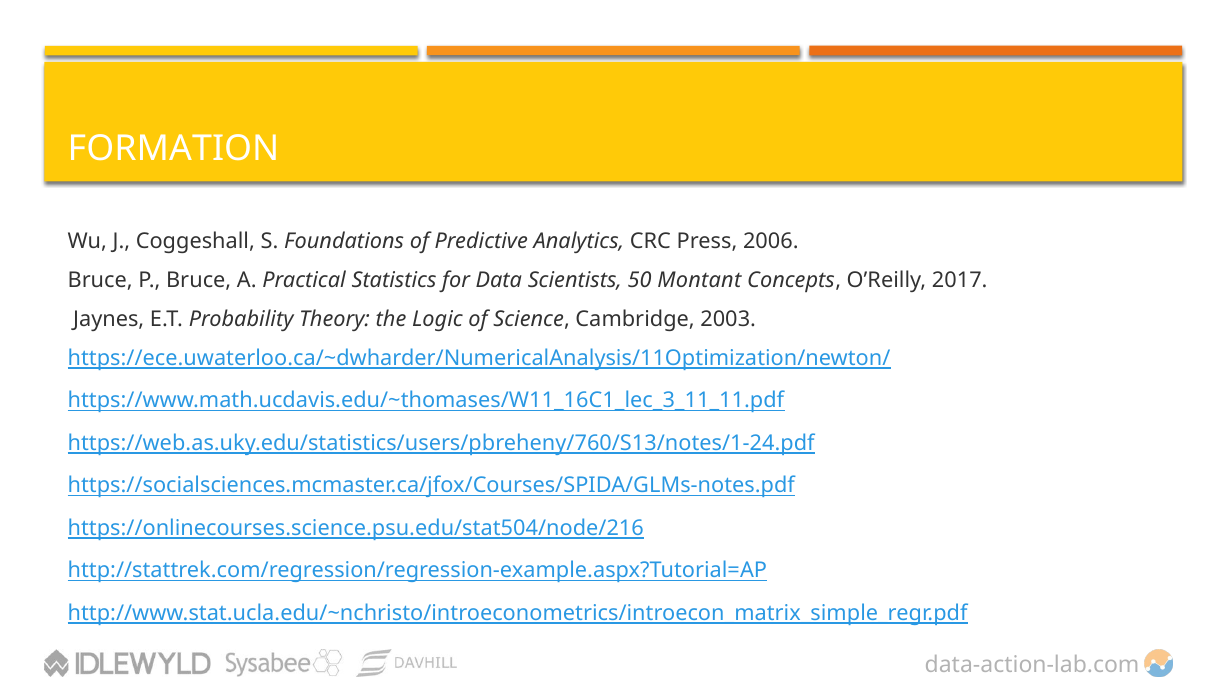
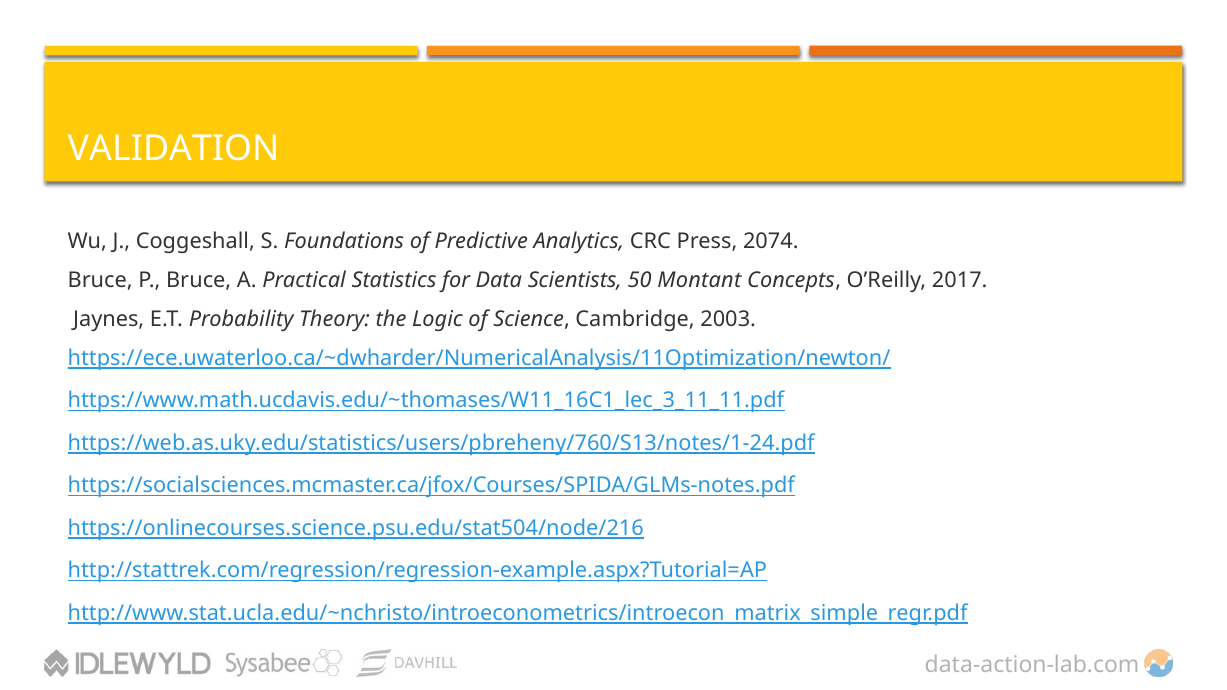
FORMATION: FORMATION -> VALIDATION (174, 149)
2006: 2006 -> 2074 (771, 242)
